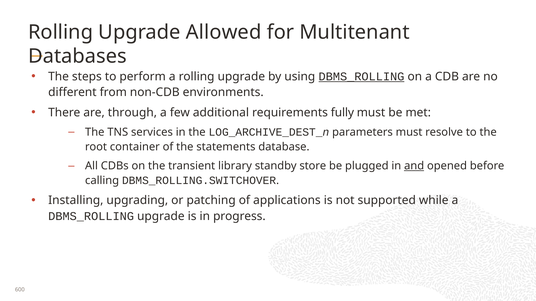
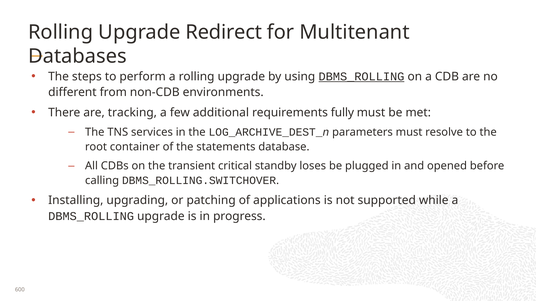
Allowed: Allowed -> Redirect (224, 32)
through: through -> tracking (132, 113)
library: library -> critical (235, 166)
store: store -> loses (313, 166)
and underline: present -> none (414, 166)
